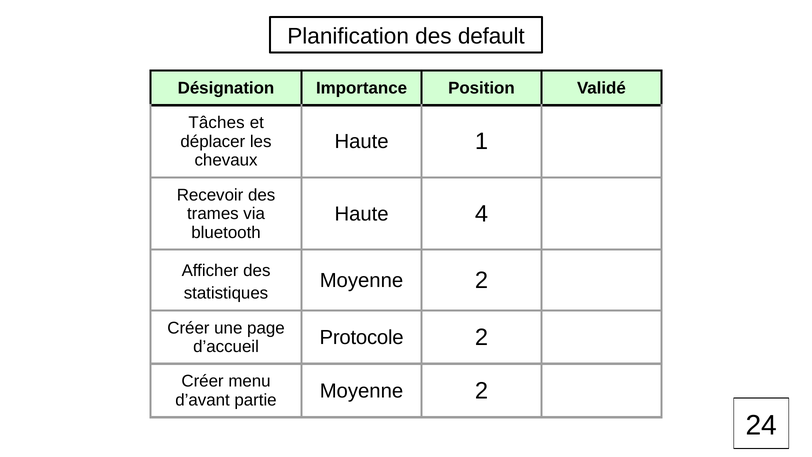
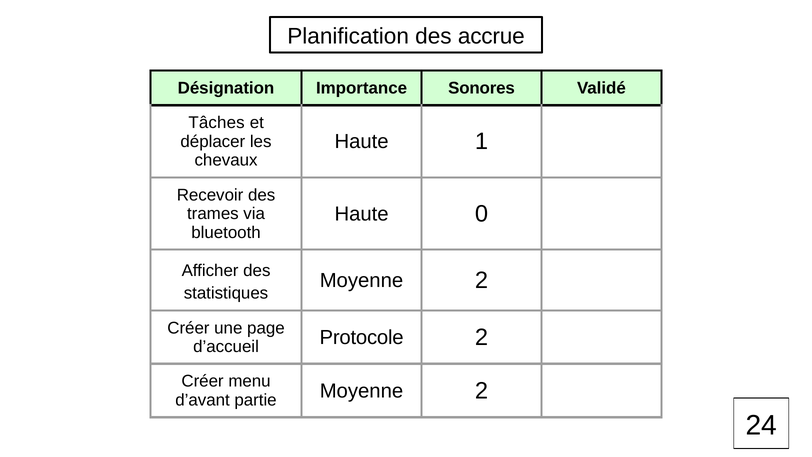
default: default -> accrue (491, 36)
Position: Position -> Sonores (482, 88)
4: 4 -> 0 (482, 214)
